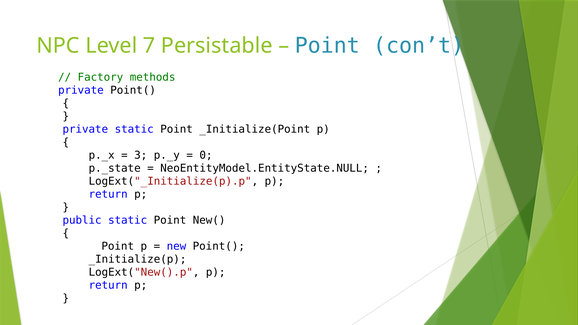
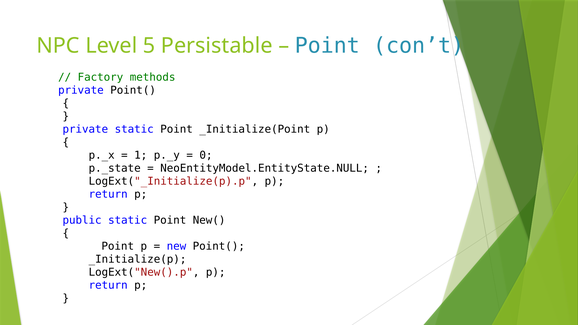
7: 7 -> 5 (149, 46)
3: 3 -> 1 (141, 155)
